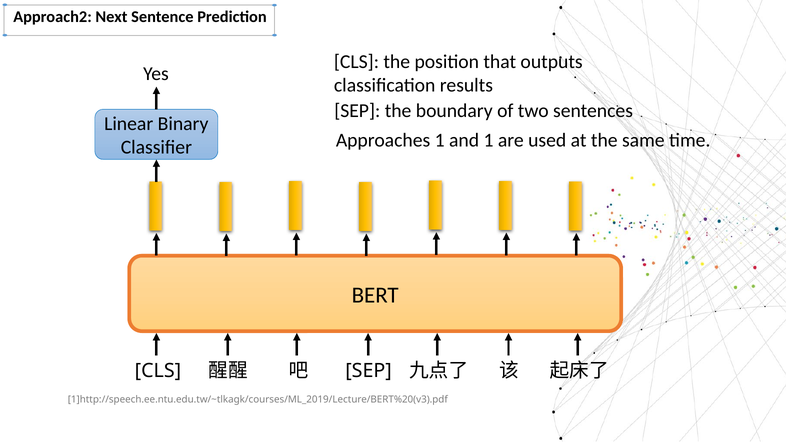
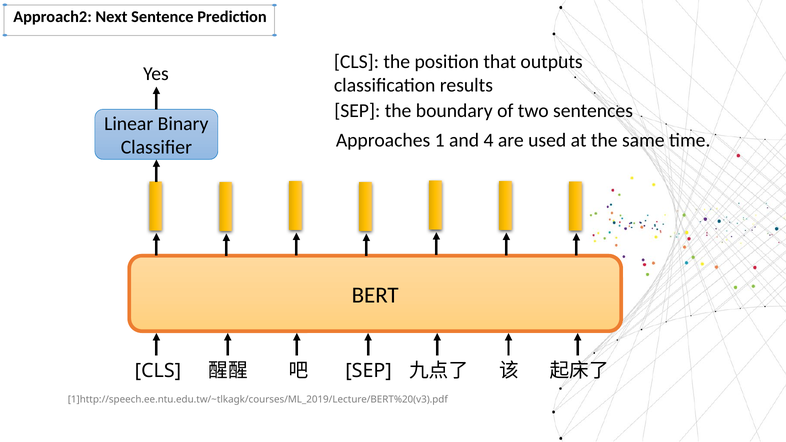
and 1: 1 -> 4 (489, 140)
